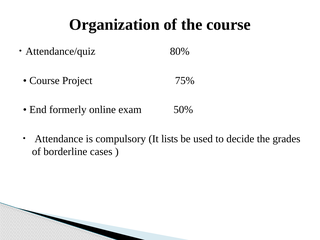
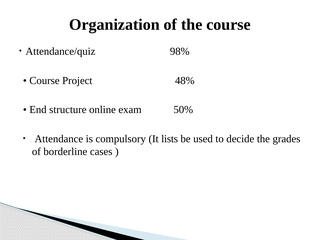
80%: 80% -> 98% (180, 51)
75%: 75% -> 48% (185, 81)
formerly: formerly -> structure (68, 110)
